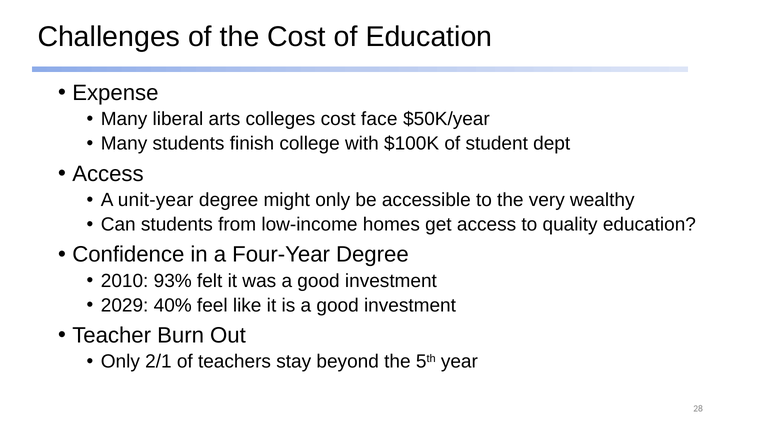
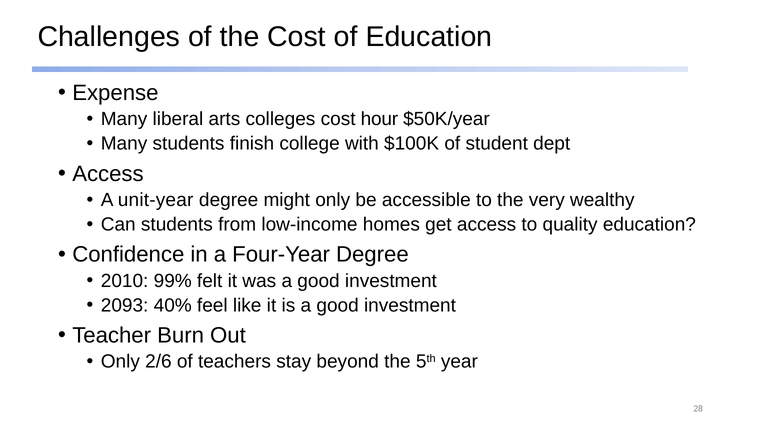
face: face -> hour (379, 119)
93%: 93% -> 99% (173, 281)
2029: 2029 -> 2093 (125, 305)
2/1: 2/1 -> 2/6 (158, 362)
